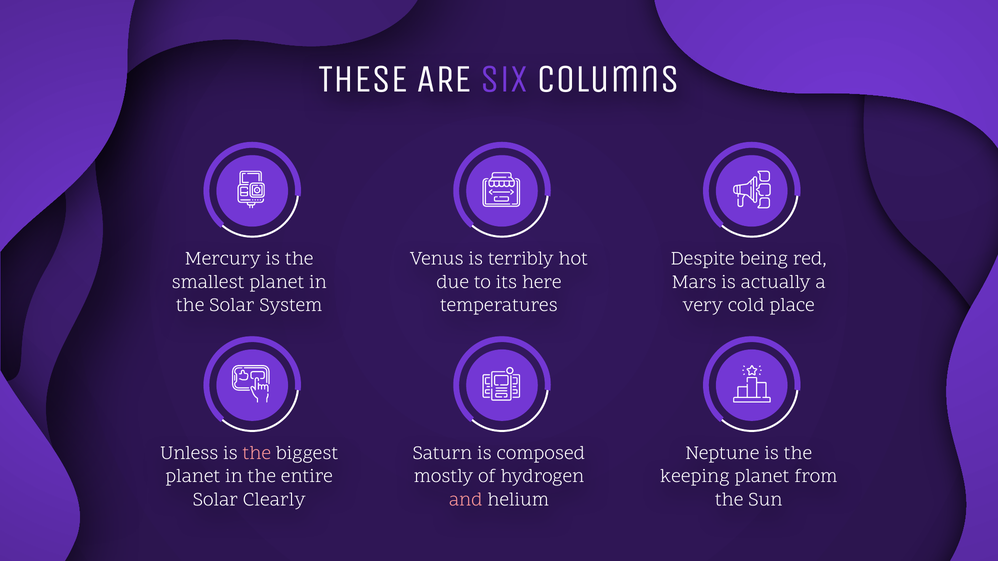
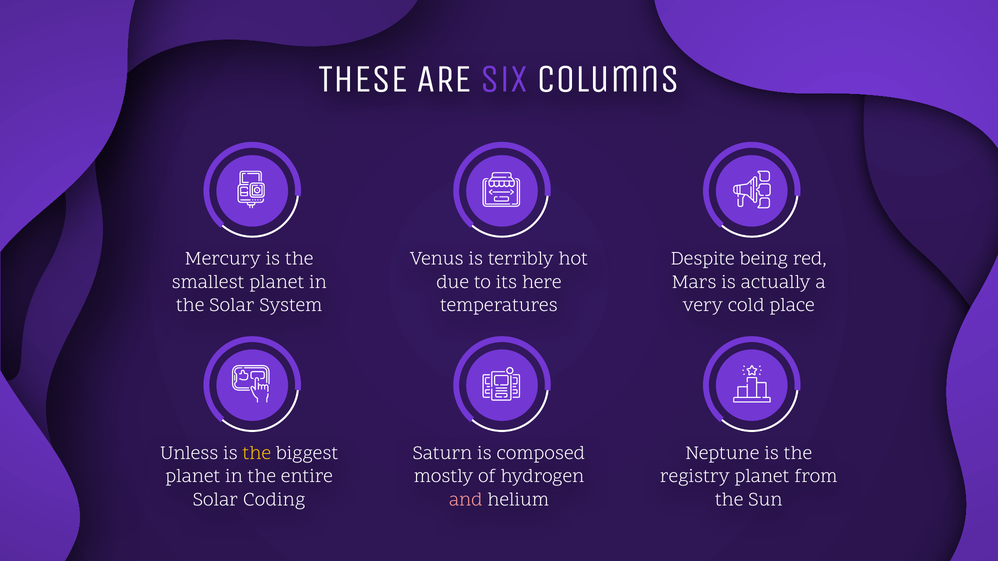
the colour: pink -> yellow (257, 453)
keeping: keeping -> registry (695, 476)
Clearly: Clearly -> Coding (274, 500)
